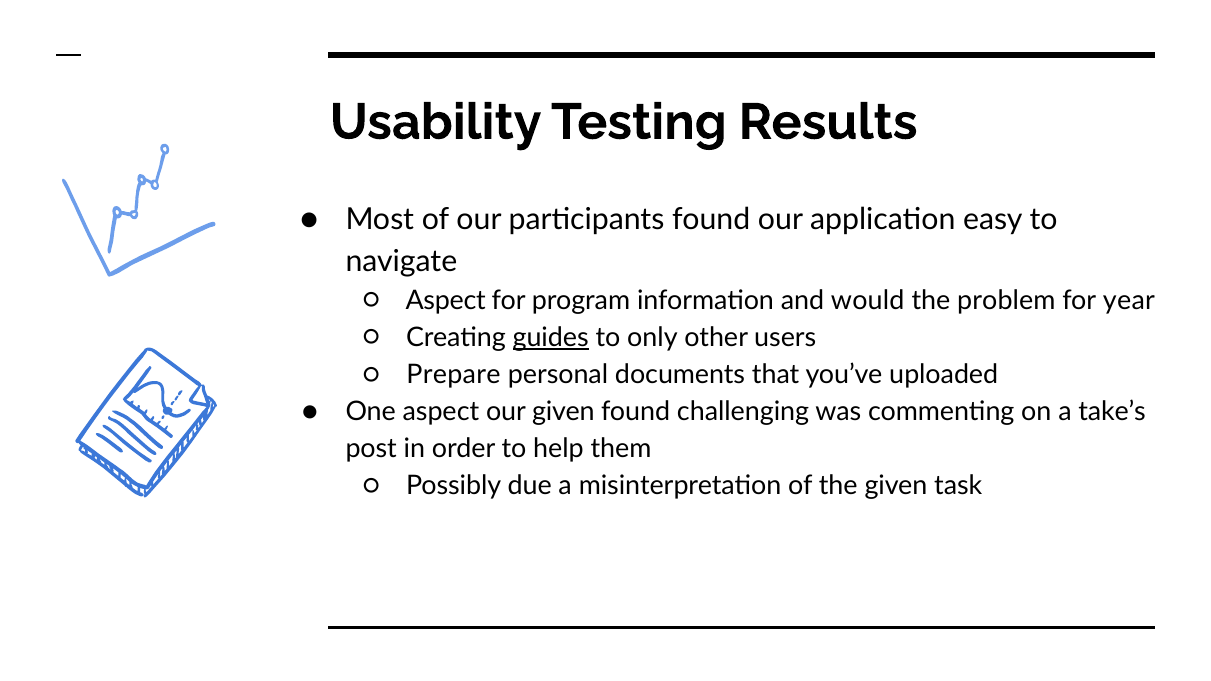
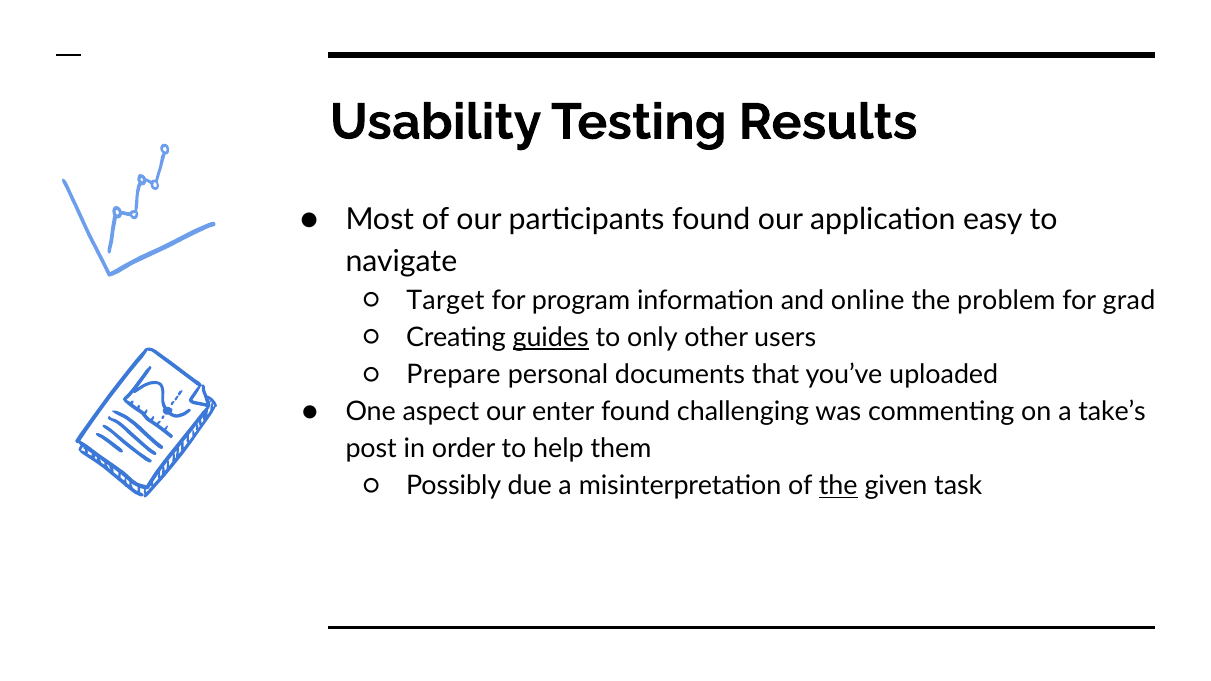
Aspect: Aspect -> Target (445, 301)
would: would -> online (868, 301)
year: year -> grad (1129, 301)
our given: given -> enter (563, 412)
the underline: none -> present (838, 486)
